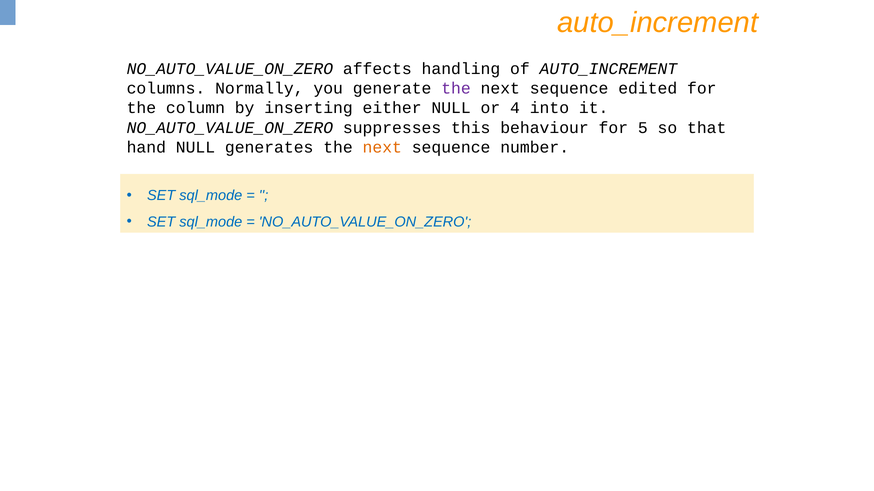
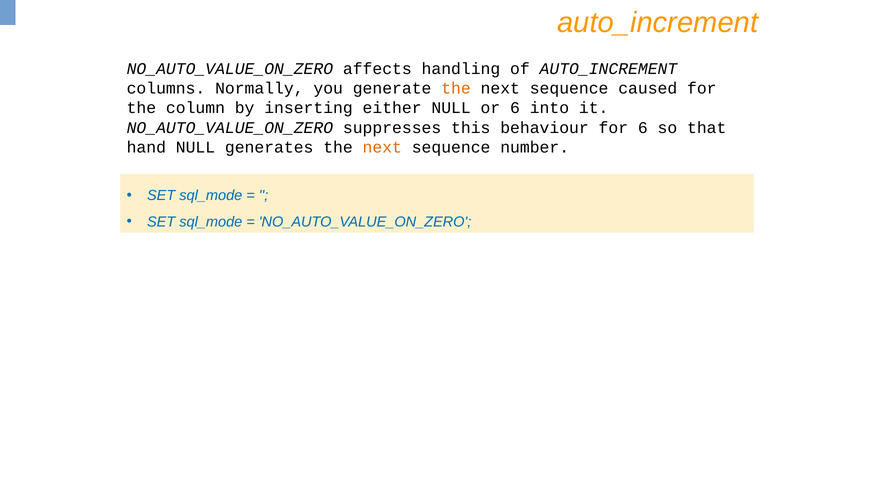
the colour: purple -> orange (456, 88)
edited: edited -> caused (648, 88)
or 4: 4 -> 6 (515, 108)
for 5: 5 -> 6 (643, 128)
